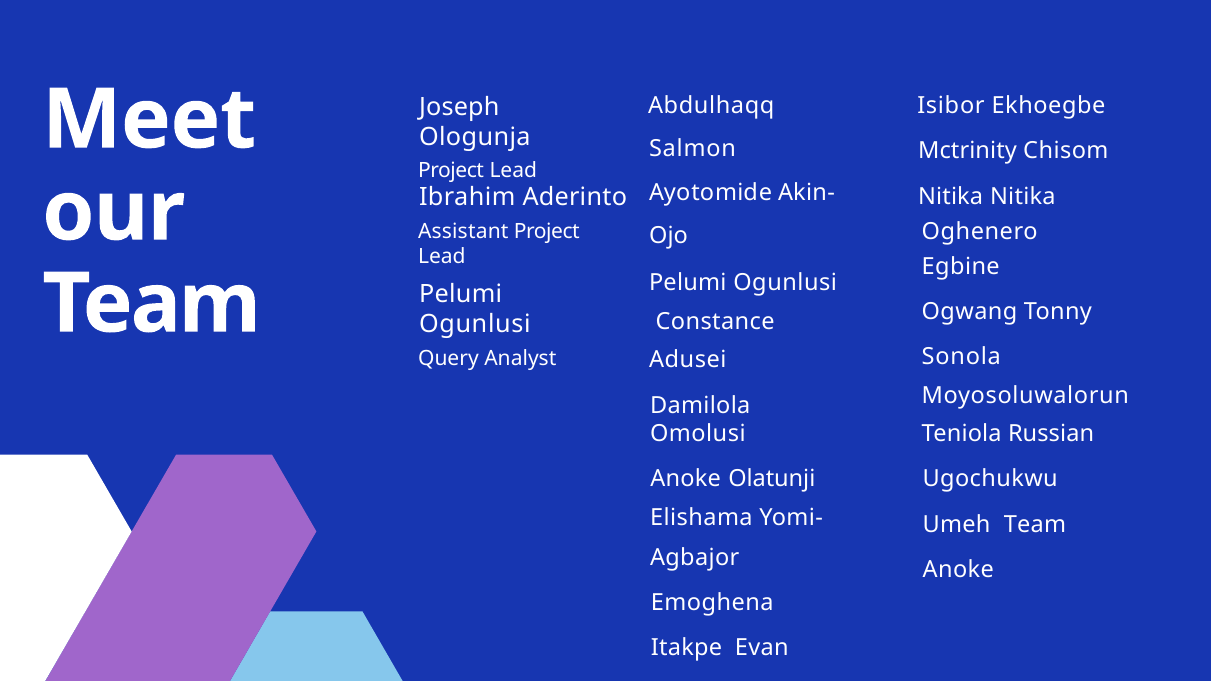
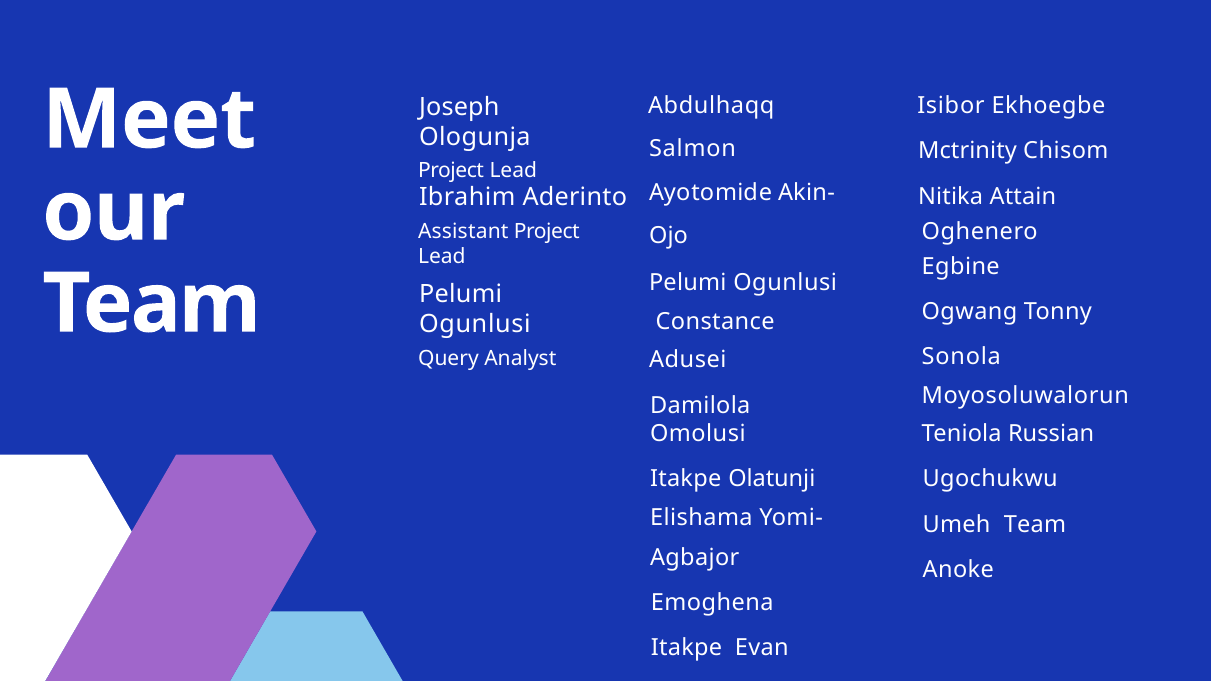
Nitika Nitika: Nitika -> Attain (1023, 196)
Anoke: Anoke -> Itakpe (686, 479)
